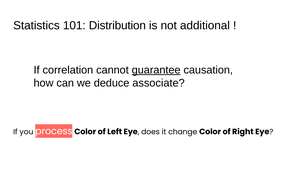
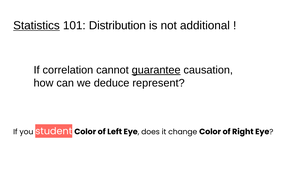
Statistics underline: none -> present (36, 25)
associate: associate -> represent (159, 83)
process: process -> student (54, 131)
